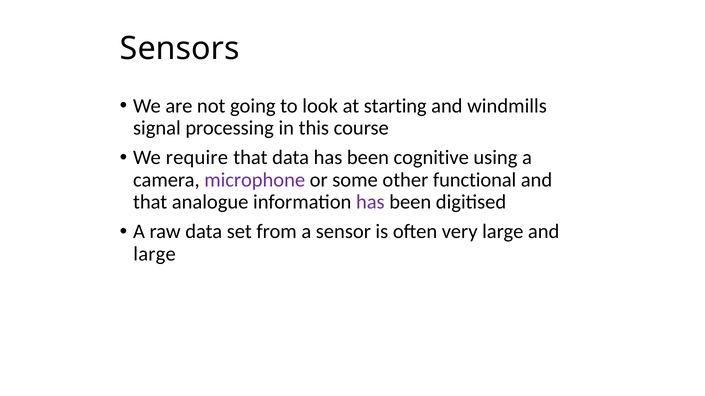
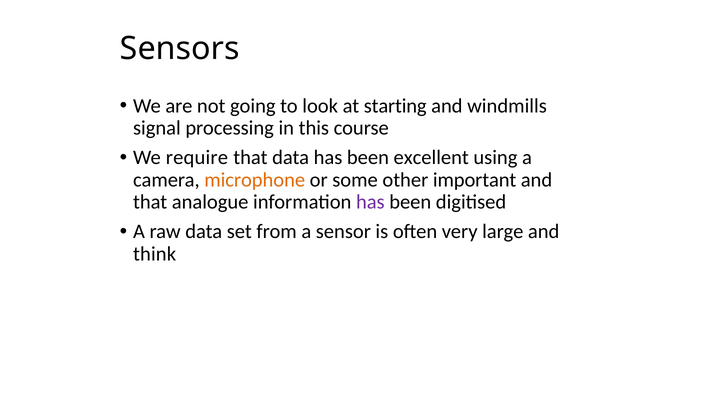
cognitive: cognitive -> excellent (431, 158)
microphone colour: purple -> orange (255, 180)
functional: functional -> important (475, 180)
large: large -> think (155, 254)
